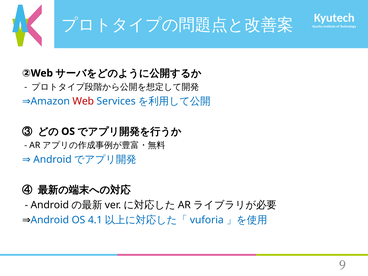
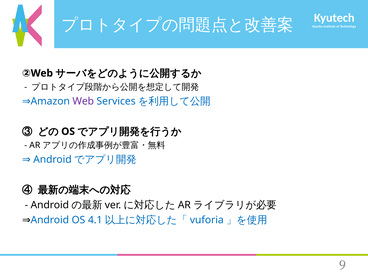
Web colour: red -> purple (83, 101)
